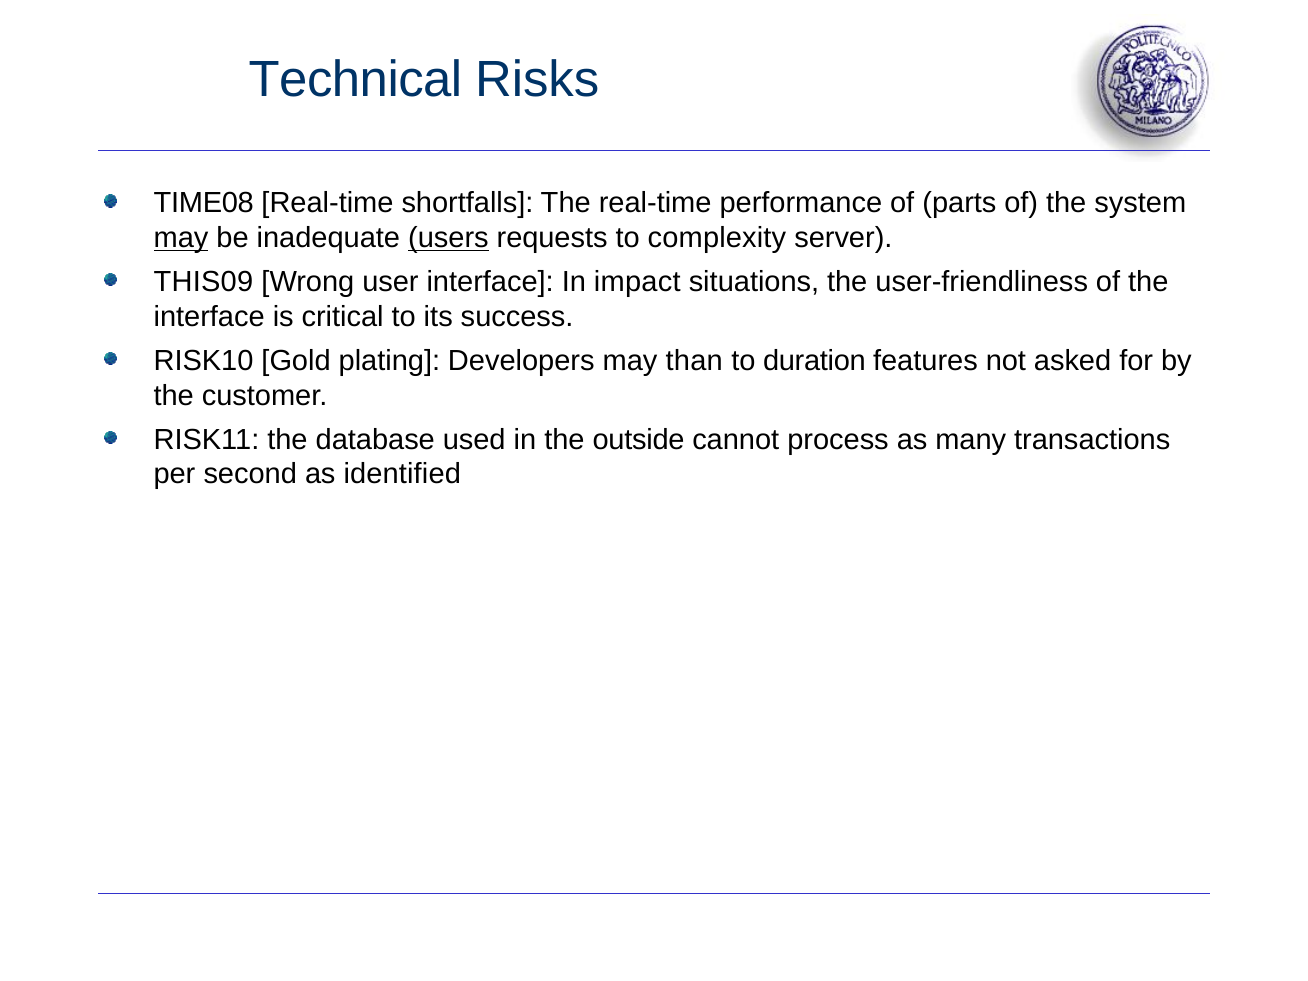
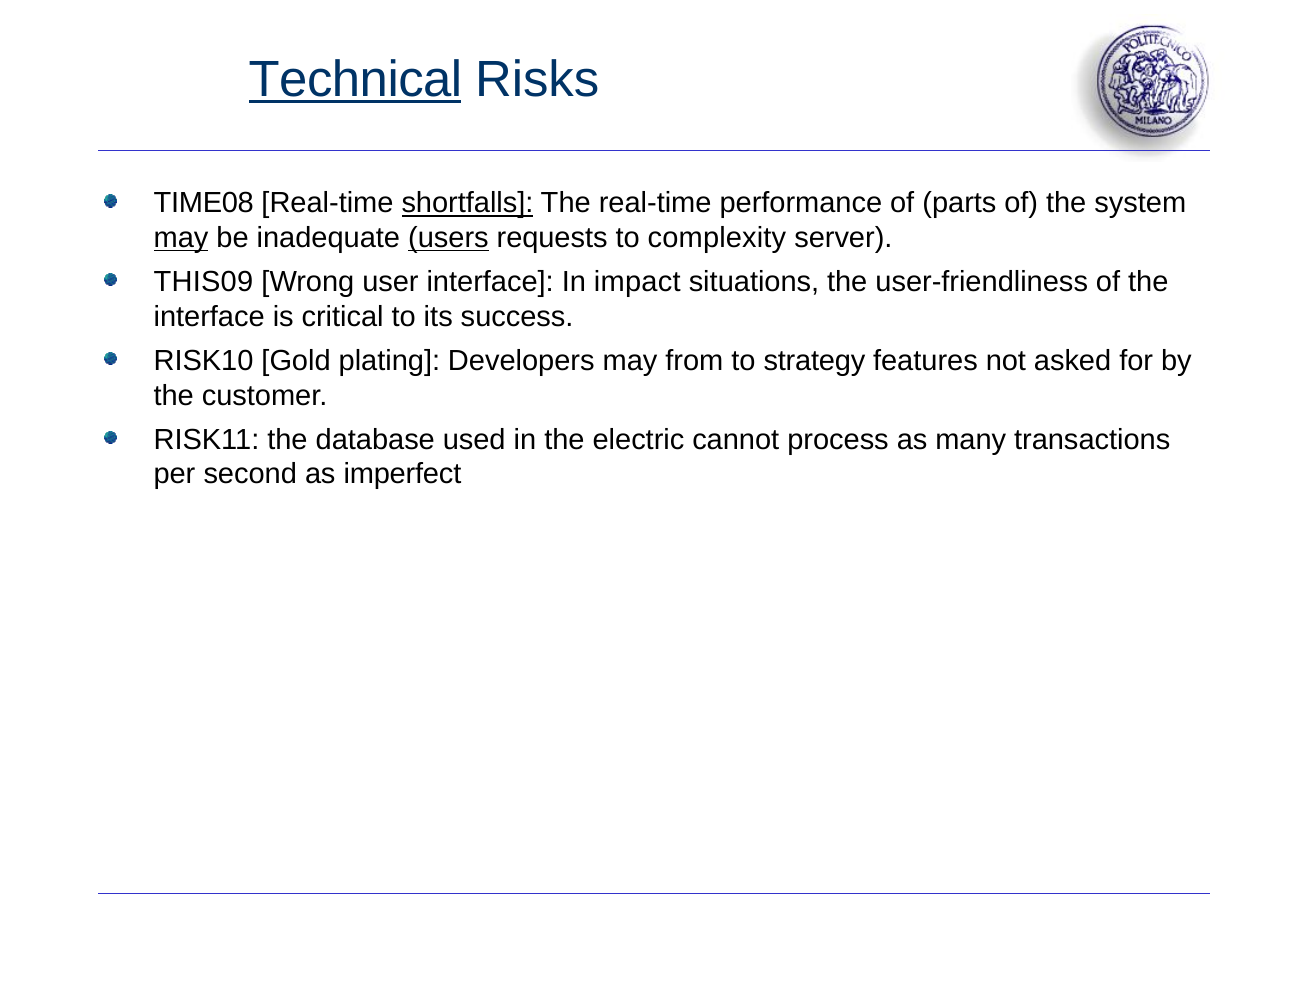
Technical underline: none -> present (356, 80)
shortfalls underline: none -> present (467, 203)
than: than -> from (694, 361)
duration: duration -> strategy (814, 361)
outside: outside -> electric (638, 440)
identified: identified -> imperfect (402, 474)
